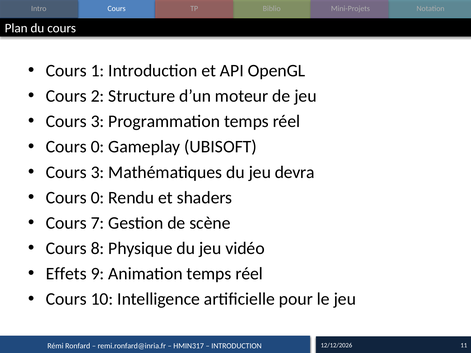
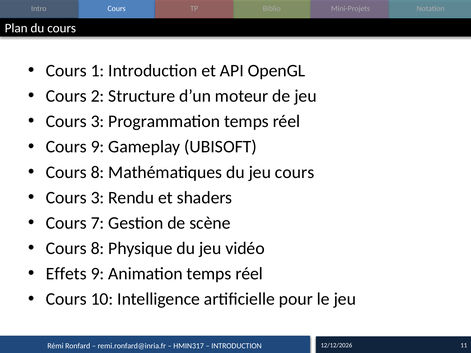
0: 0 -> 9 (98, 147)
3: 3 -> 8 (98, 172)
jeu devra: devra -> cours (295, 172)
0: 0 -> 3 (98, 198)
